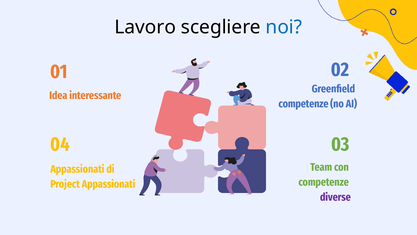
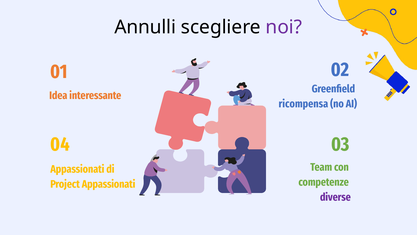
Lavoro: Lavoro -> Annulli (145, 27)
noi colour: blue -> purple (284, 27)
competenze: competenze -> ricompensa (303, 104)
